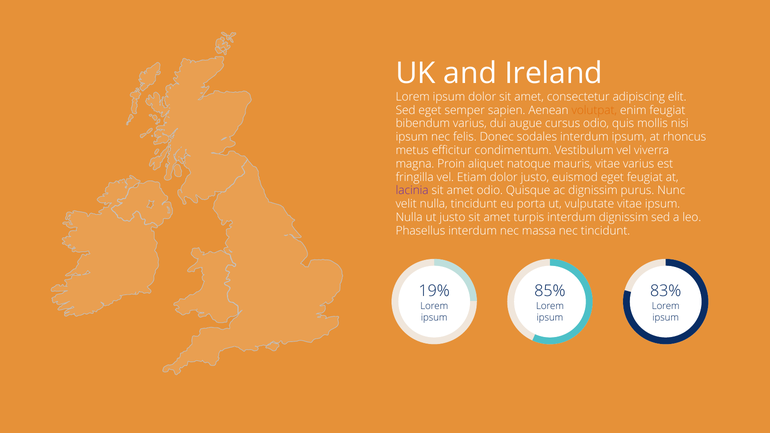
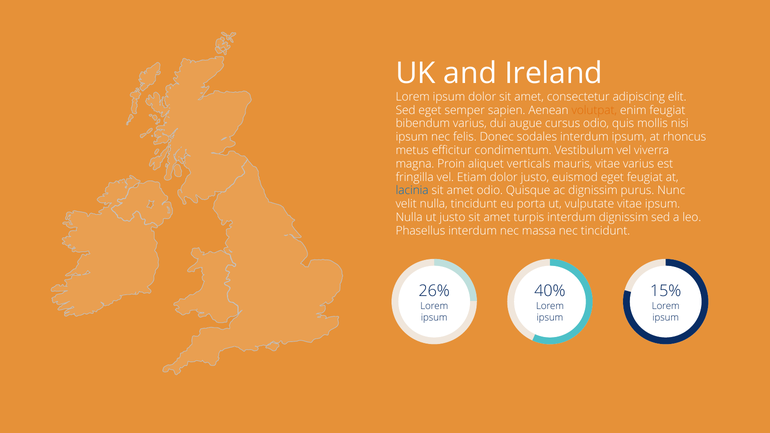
natoque: natoque -> verticals (529, 164)
lacinia colour: purple -> blue (412, 191)
19%: 19% -> 26% (434, 291)
85%: 85% -> 40% (550, 291)
83%: 83% -> 15% (666, 291)
